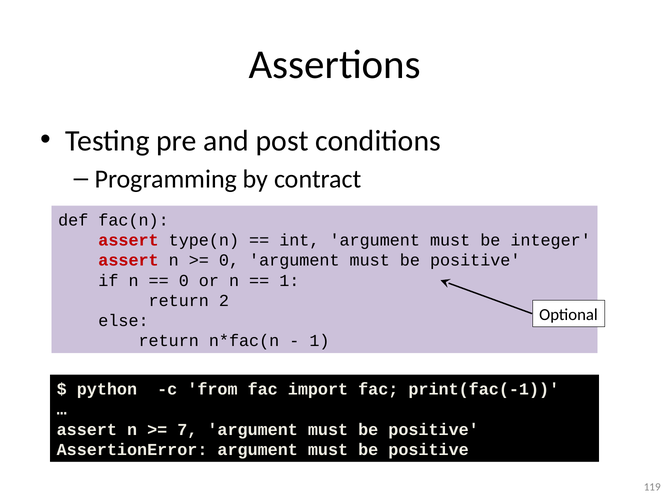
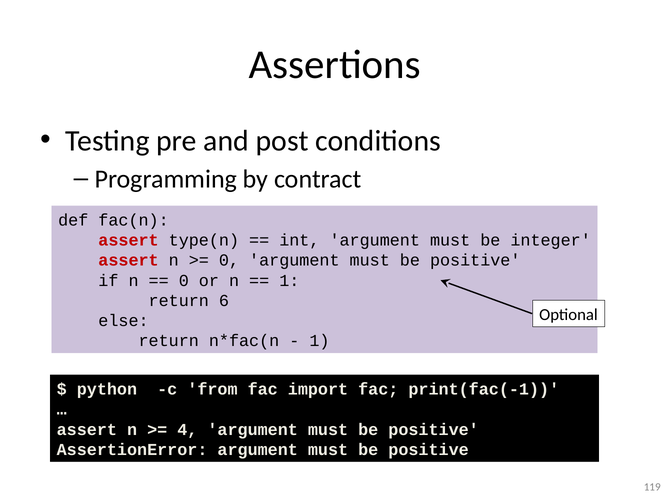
2: 2 -> 6 (224, 300)
7: 7 -> 4 (187, 429)
